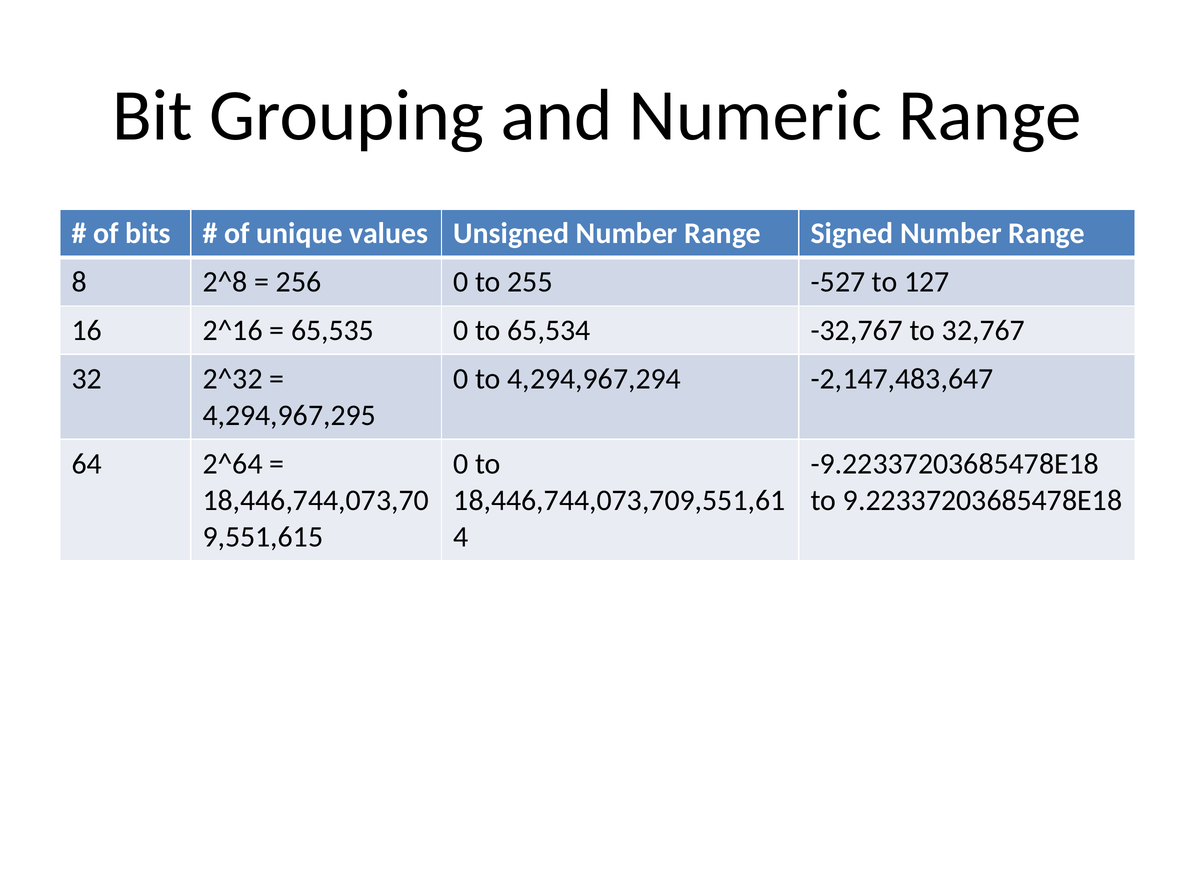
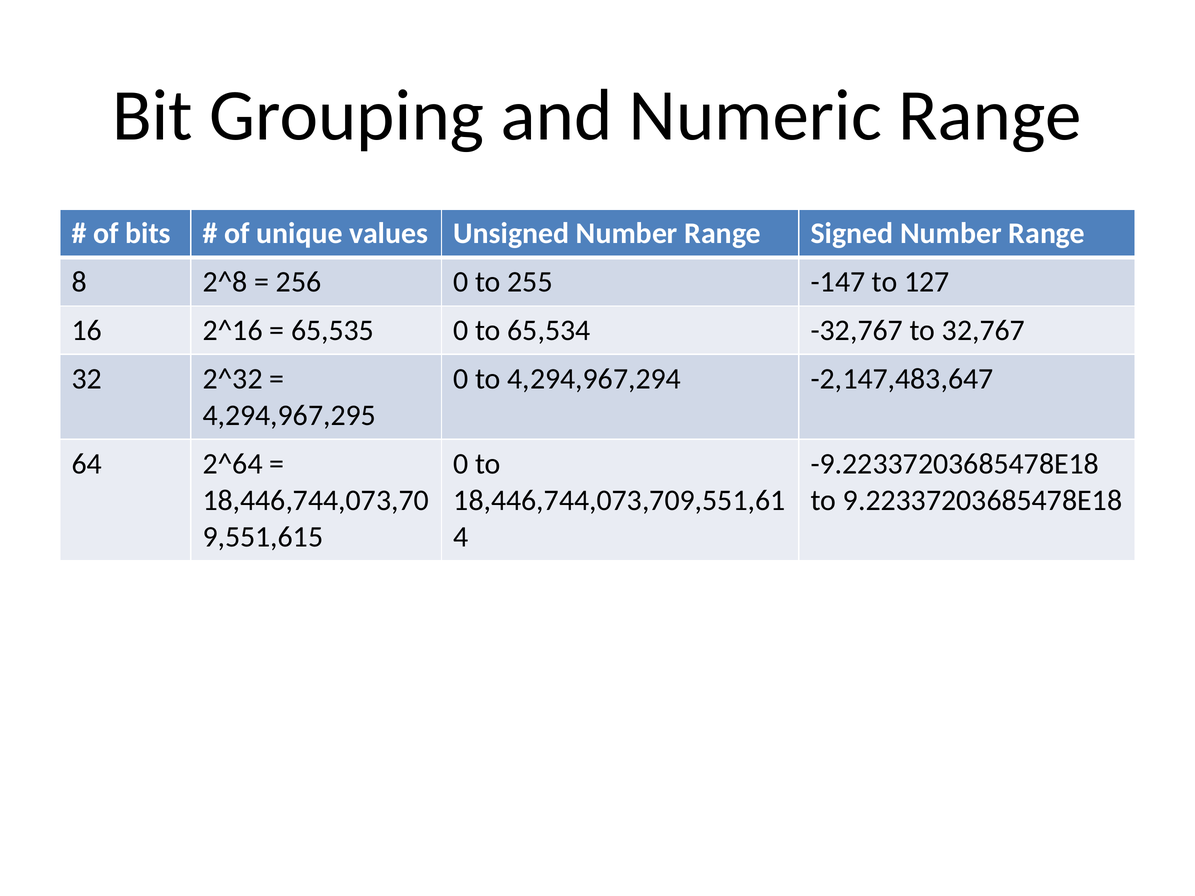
-527: -527 -> -147 (838, 282)
